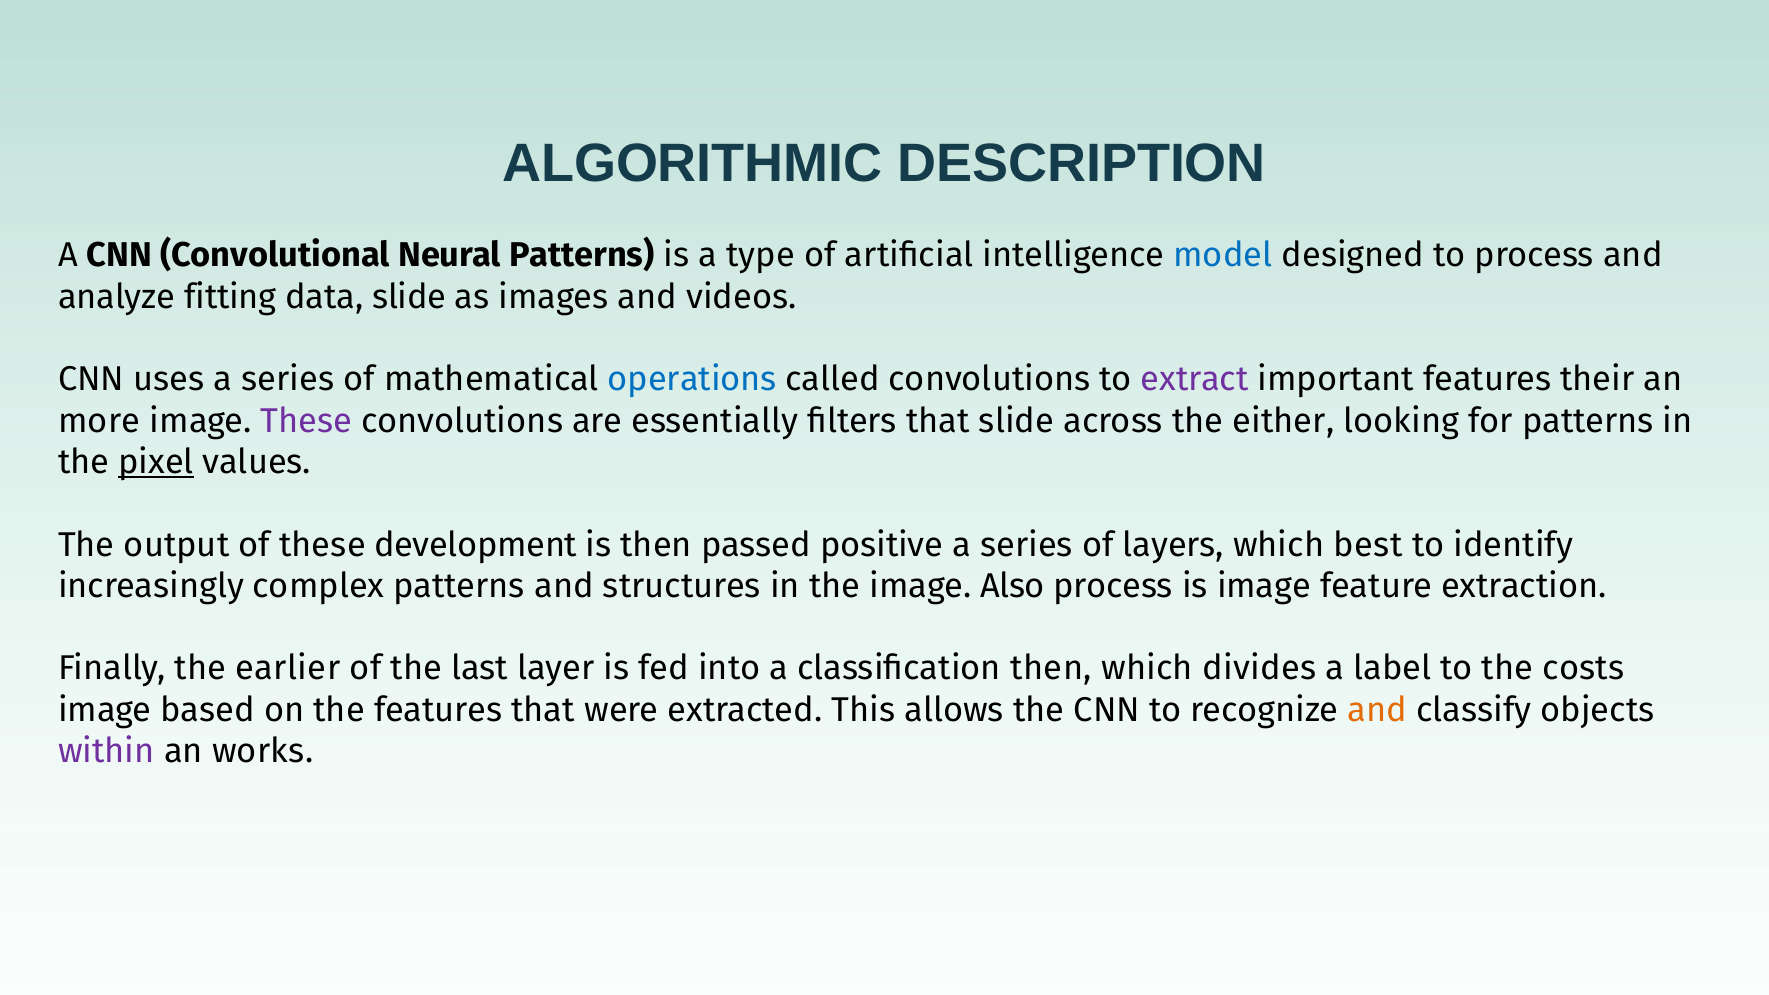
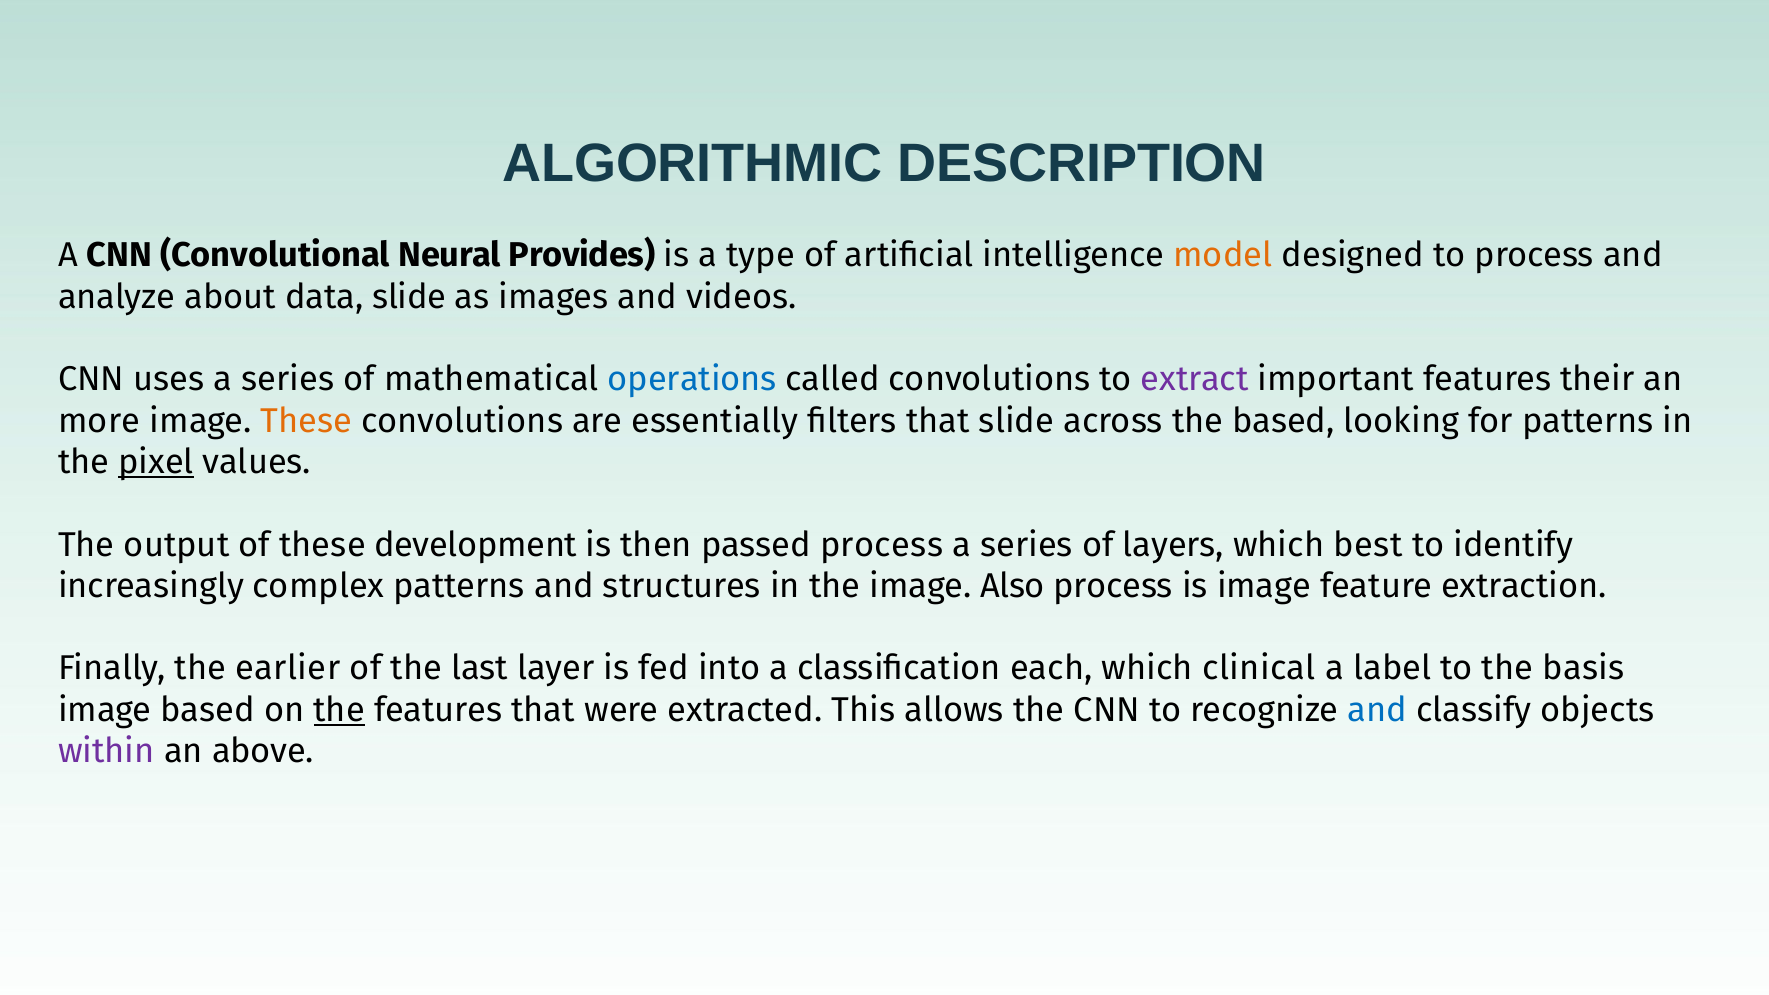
Neural Patterns: Patterns -> Provides (582, 256)
model colour: blue -> orange (1223, 256)
fitting: fitting -> about (230, 297)
These colour: purple -> orange (307, 421)
the either: either -> based (1284, 421)
passed positive: positive -> process (882, 545)
classification then: then -> each (1051, 669)
divides: divides -> clinical (1259, 669)
costs: costs -> basis (1583, 669)
the underline: none -> present (339, 710)
and colour: orange -> blue (1378, 710)
works: works -> above (263, 751)
